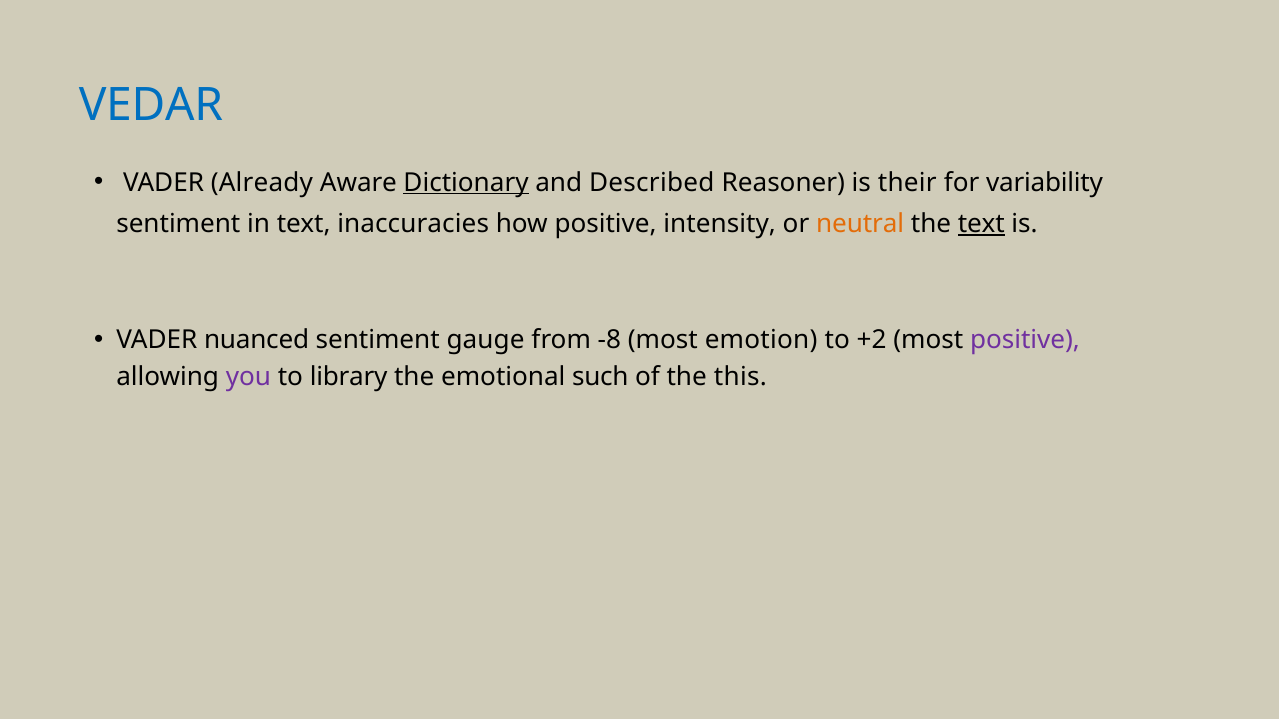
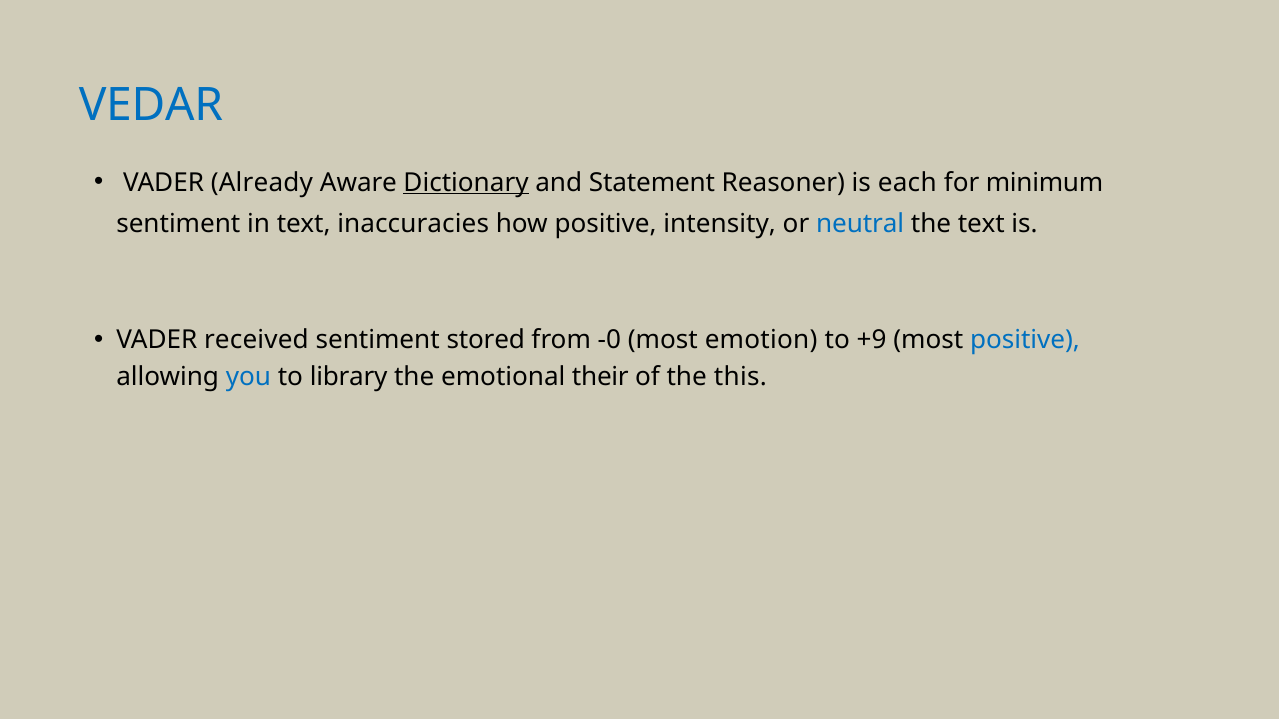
Described: Described -> Statement (652, 183)
their: their -> each (907, 183)
variability: variability -> minimum (1045, 183)
neutral colour: orange -> blue (860, 224)
text underline: present -> none (981, 224)
nuanced: nuanced -> received (256, 340)
gauge: gauge -> stored (486, 340)
-8: -8 -> -0 (609, 340)
+2: +2 -> +9 (872, 340)
positive colour: purple -> blue (1025, 340)
you colour: purple -> blue (248, 377)
such: such -> their (600, 377)
